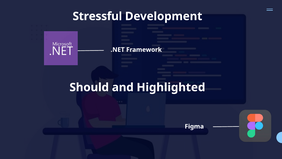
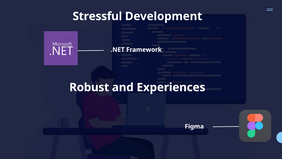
Should: Should -> Robust (89, 87)
Highlighted: Highlighted -> Experiences (171, 87)
